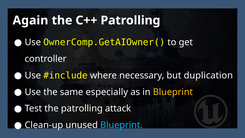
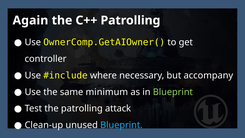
duplication: duplication -> accompany (208, 75)
especially: especially -> minimum (107, 92)
Blueprint colour: yellow -> light green (173, 92)
